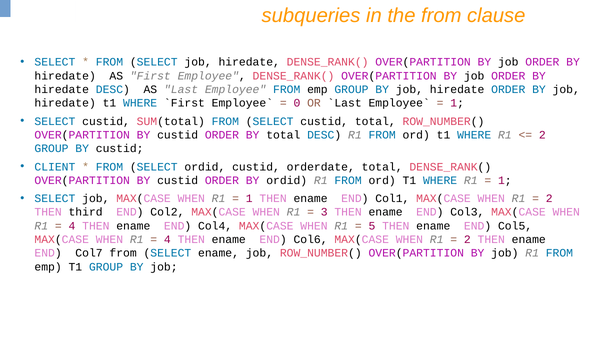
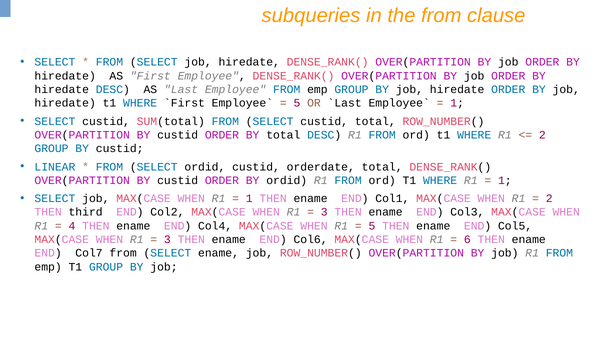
0: 0 -> 5 (297, 103)
CLIENT: CLIENT -> LINEAR (55, 167)
4: 4 -> 3 (167, 239)
2: 2 -> 6 (467, 239)
